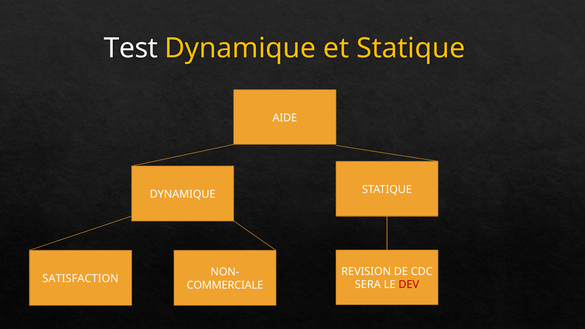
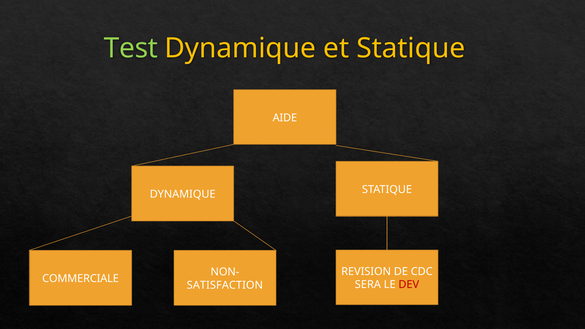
Test colour: white -> light green (131, 48)
SATISFACTION: SATISFACTION -> COMMERCIALE (81, 279)
COMMERCIALE: COMMERCIALE -> SATISFACTION (225, 285)
